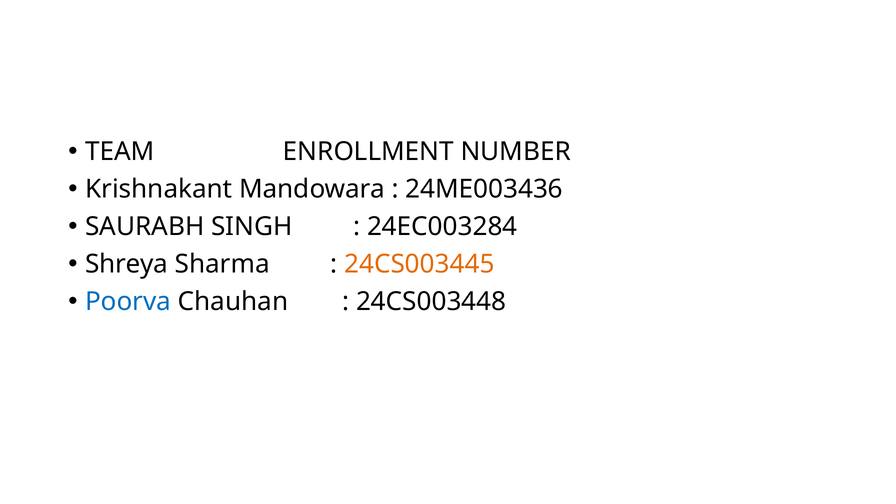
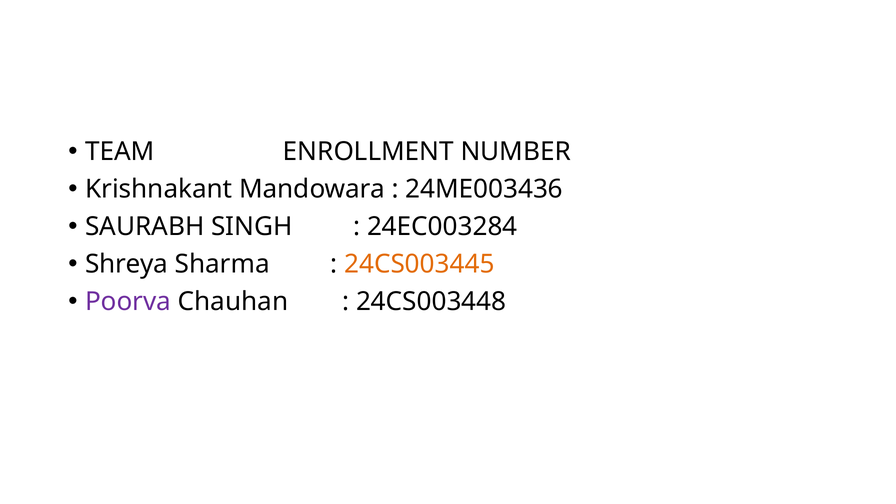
Poorva colour: blue -> purple (128, 301)
